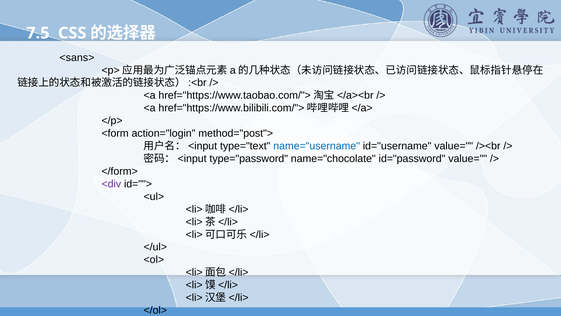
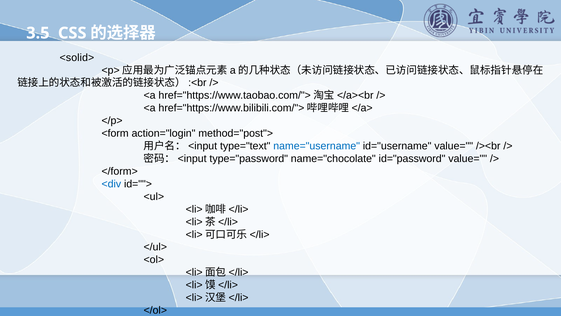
7.5: 7.5 -> 3.5 (38, 33)
<sans>: <sans> -> <solid> (77, 57)
<div colour: purple -> blue (111, 184)
